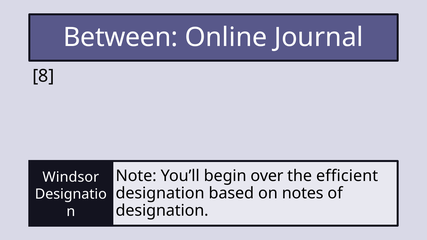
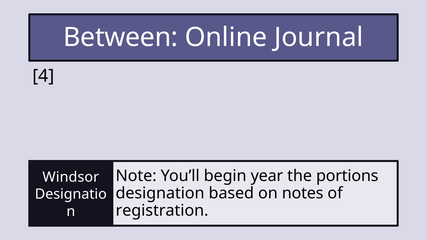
8: 8 -> 4 (43, 76)
over: over -> year (267, 176)
efficient: efficient -> portions (347, 176)
designation: designation -> registration (162, 211)
